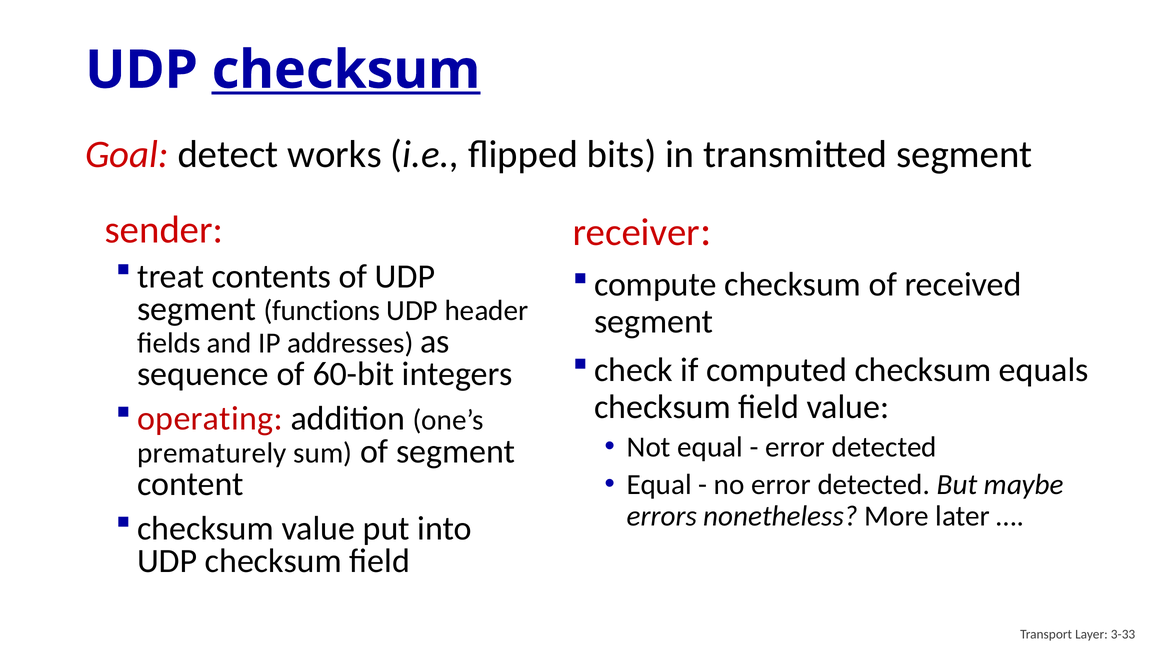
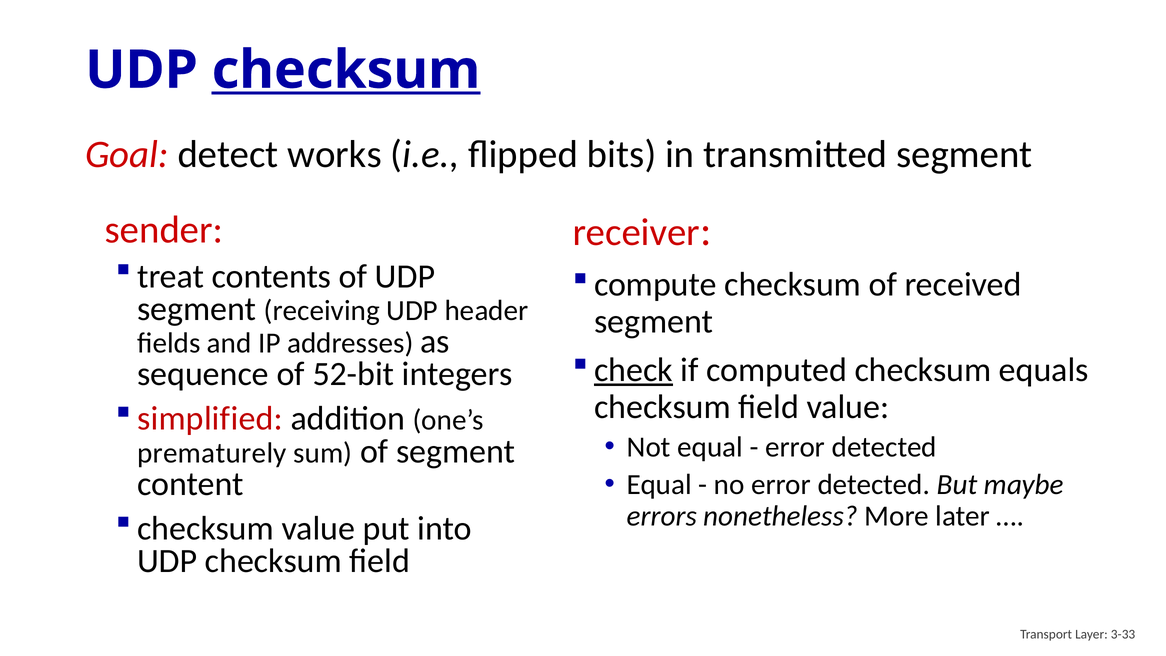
functions: functions -> receiving (322, 310)
check underline: none -> present (633, 370)
60-bit: 60-bit -> 52-bit (353, 374)
operating: operating -> simplified (210, 419)
